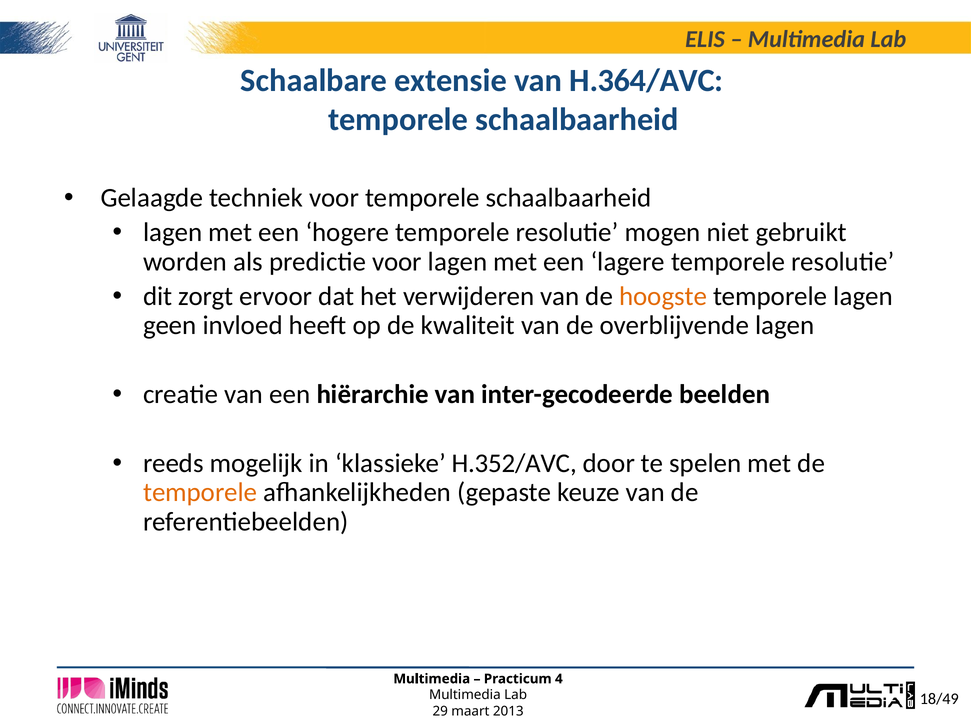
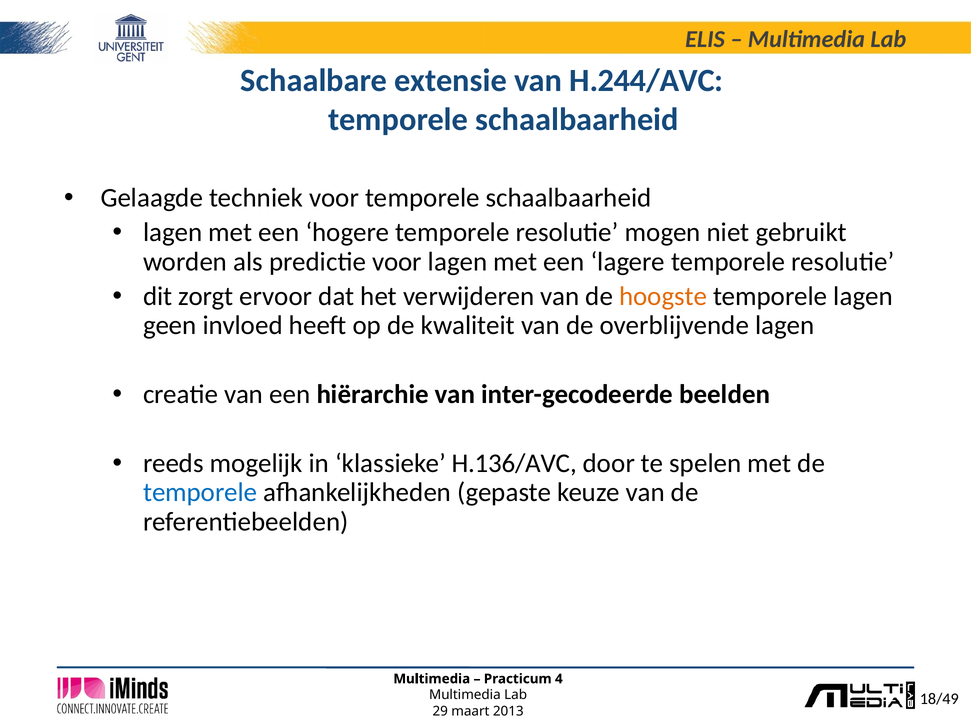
H.364/AVC: H.364/AVC -> H.244/AVC (646, 81)
H.352/AVC: H.352/AVC -> H.136/AVC (514, 464)
temporele colour: orange -> blue (200, 493)
